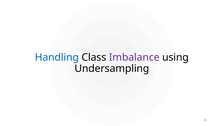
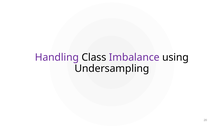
Handling colour: blue -> purple (57, 57)
